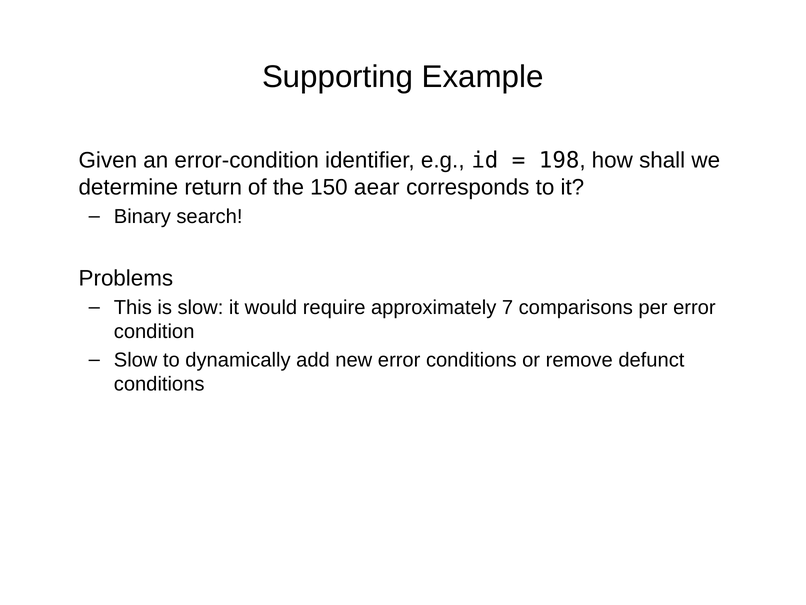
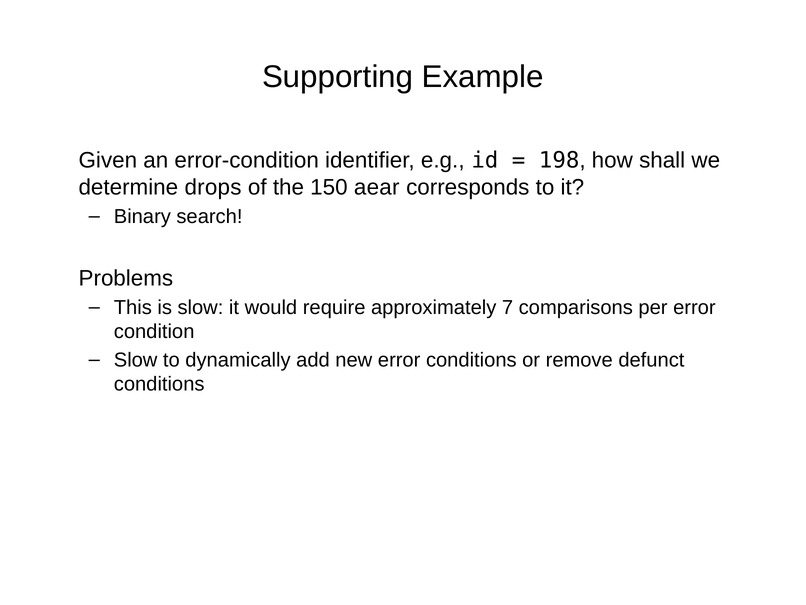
return: return -> drops (213, 187)
